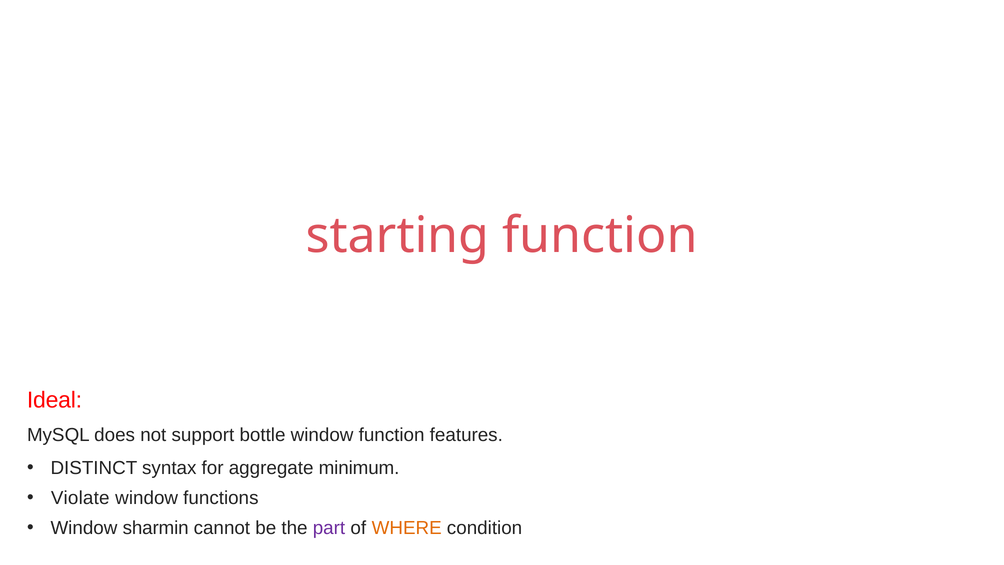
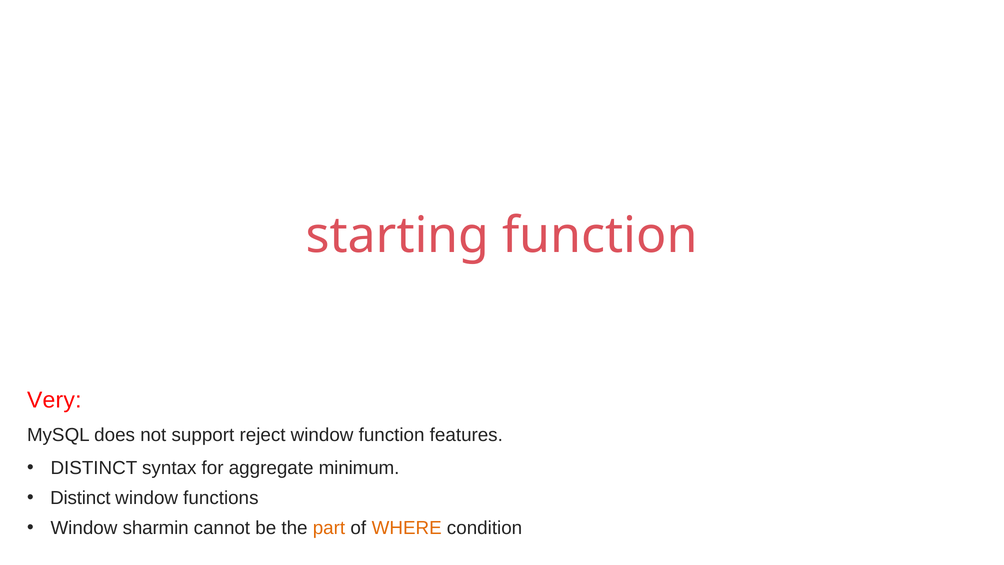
Ideal: Ideal -> Very (54, 400)
bottle: bottle -> reject (263, 435)
Violate: Violate -> Distinct (80, 498)
part colour: purple -> orange (329, 528)
